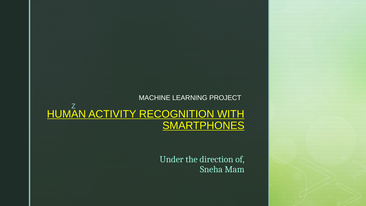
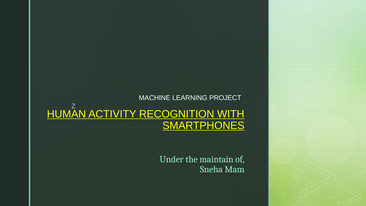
direction: direction -> maintain (216, 159)
